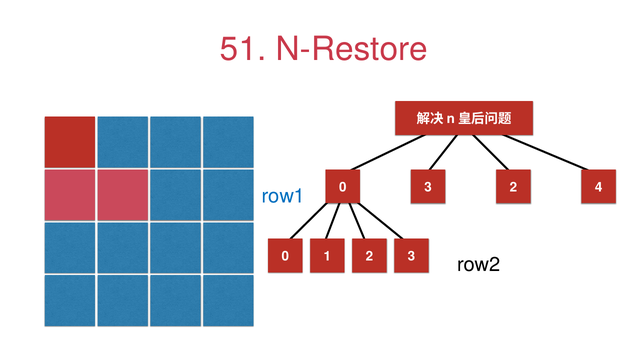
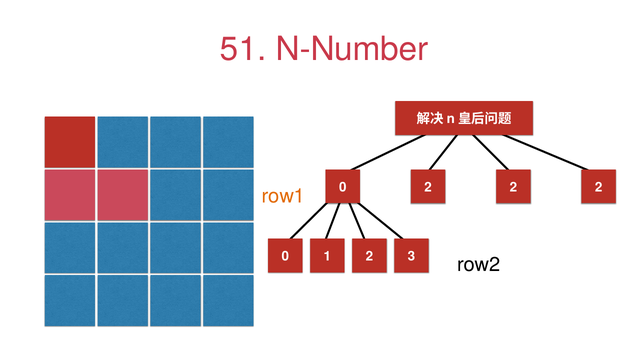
N-Restore: N-Restore -> N-Number (352, 49)
0 3: 3 -> 2 (428, 187)
4: 4 -> 2 (599, 187)
row1 colour: blue -> orange (283, 196)
